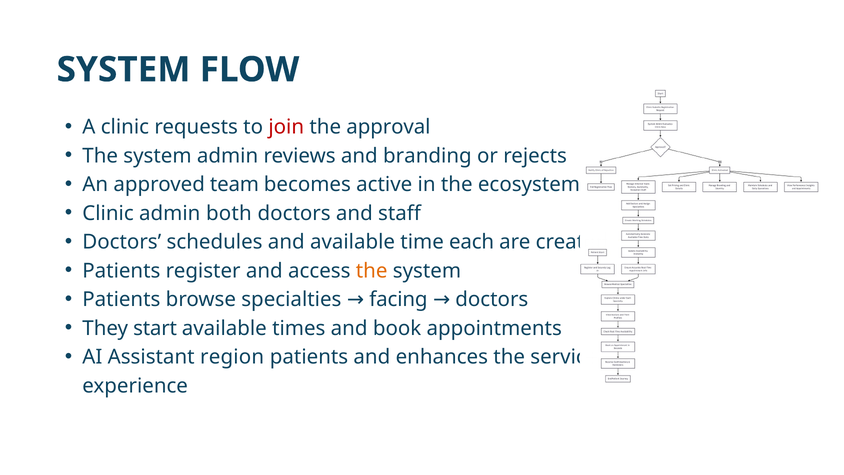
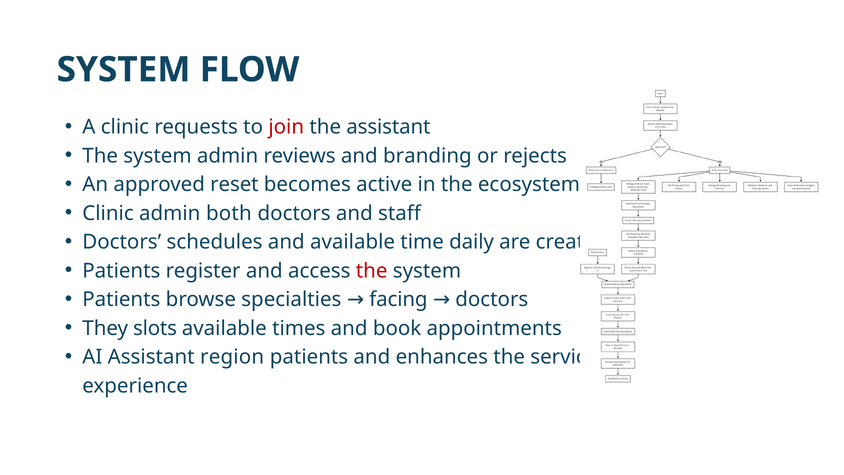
the approval: approval -> assistant (388, 127)
team: team -> reset (234, 184)
each: each -> daily (472, 242)
the colour: orange -> red (372, 271)
start: start -> slots (155, 328)
